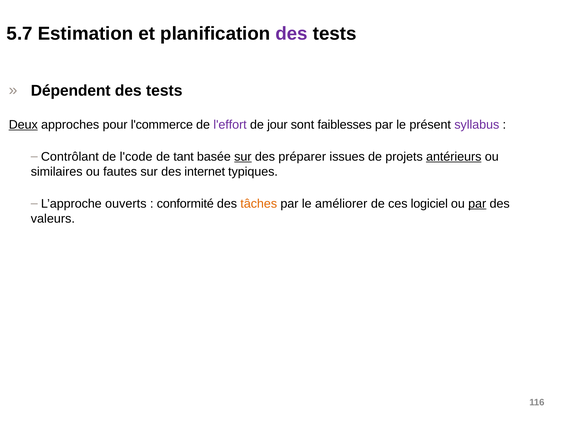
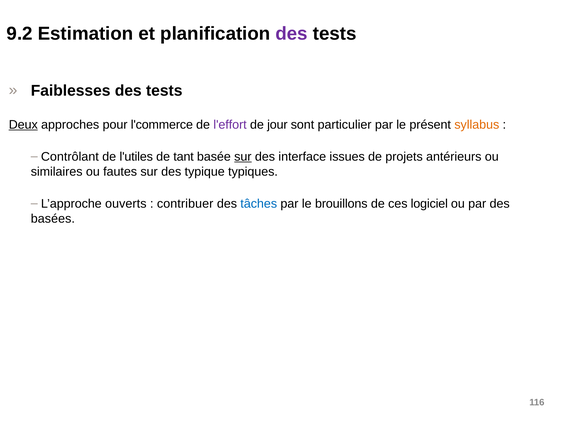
5.7: 5.7 -> 9.2 (20, 33)
Dépendent: Dépendent -> Faiblesses (71, 91)
faiblesses: faiblesses -> particulier (345, 124)
syllabus colour: purple -> orange (477, 124)
l'code: l'code -> l'utiles (136, 157)
préparer: préparer -> interface (302, 157)
antérieurs underline: present -> none (454, 157)
internet: internet -> typique (205, 172)
conformité: conformité -> contribuer (185, 204)
tâches colour: orange -> blue (259, 204)
améliorer: améliorer -> brouillons (341, 204)
par underline: present -> none (477, 204)
valeurs: valeurs -> basées (53, 219)
